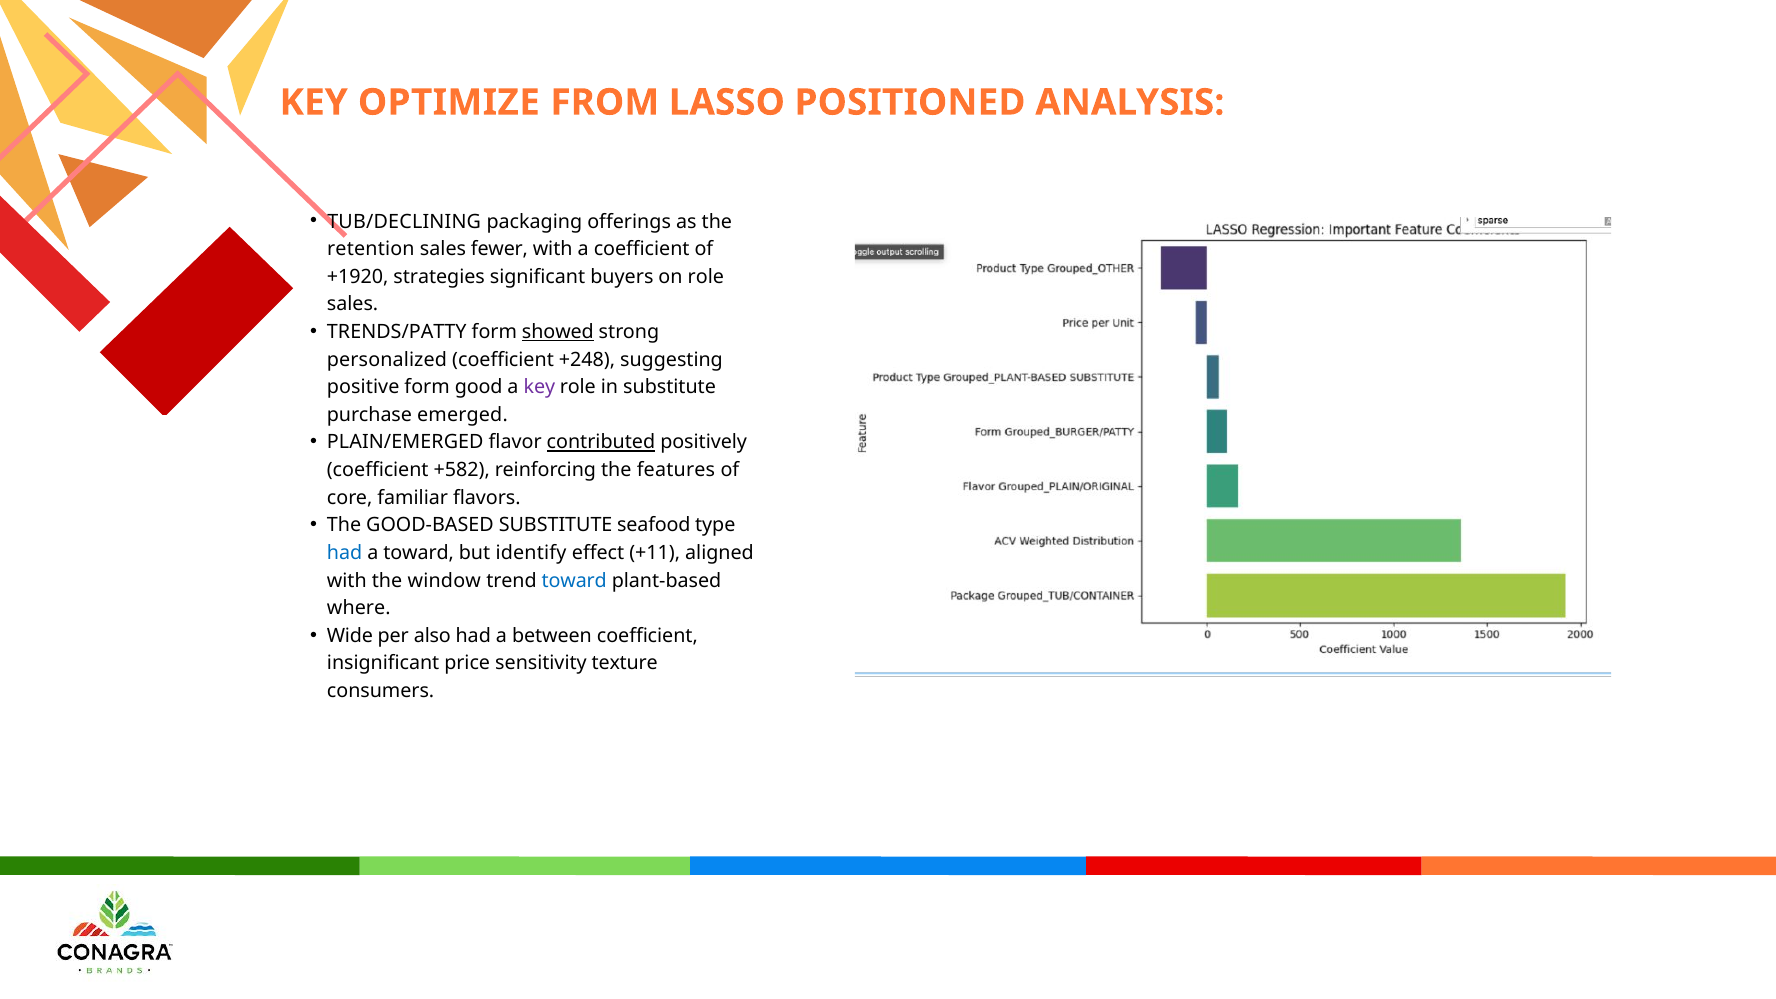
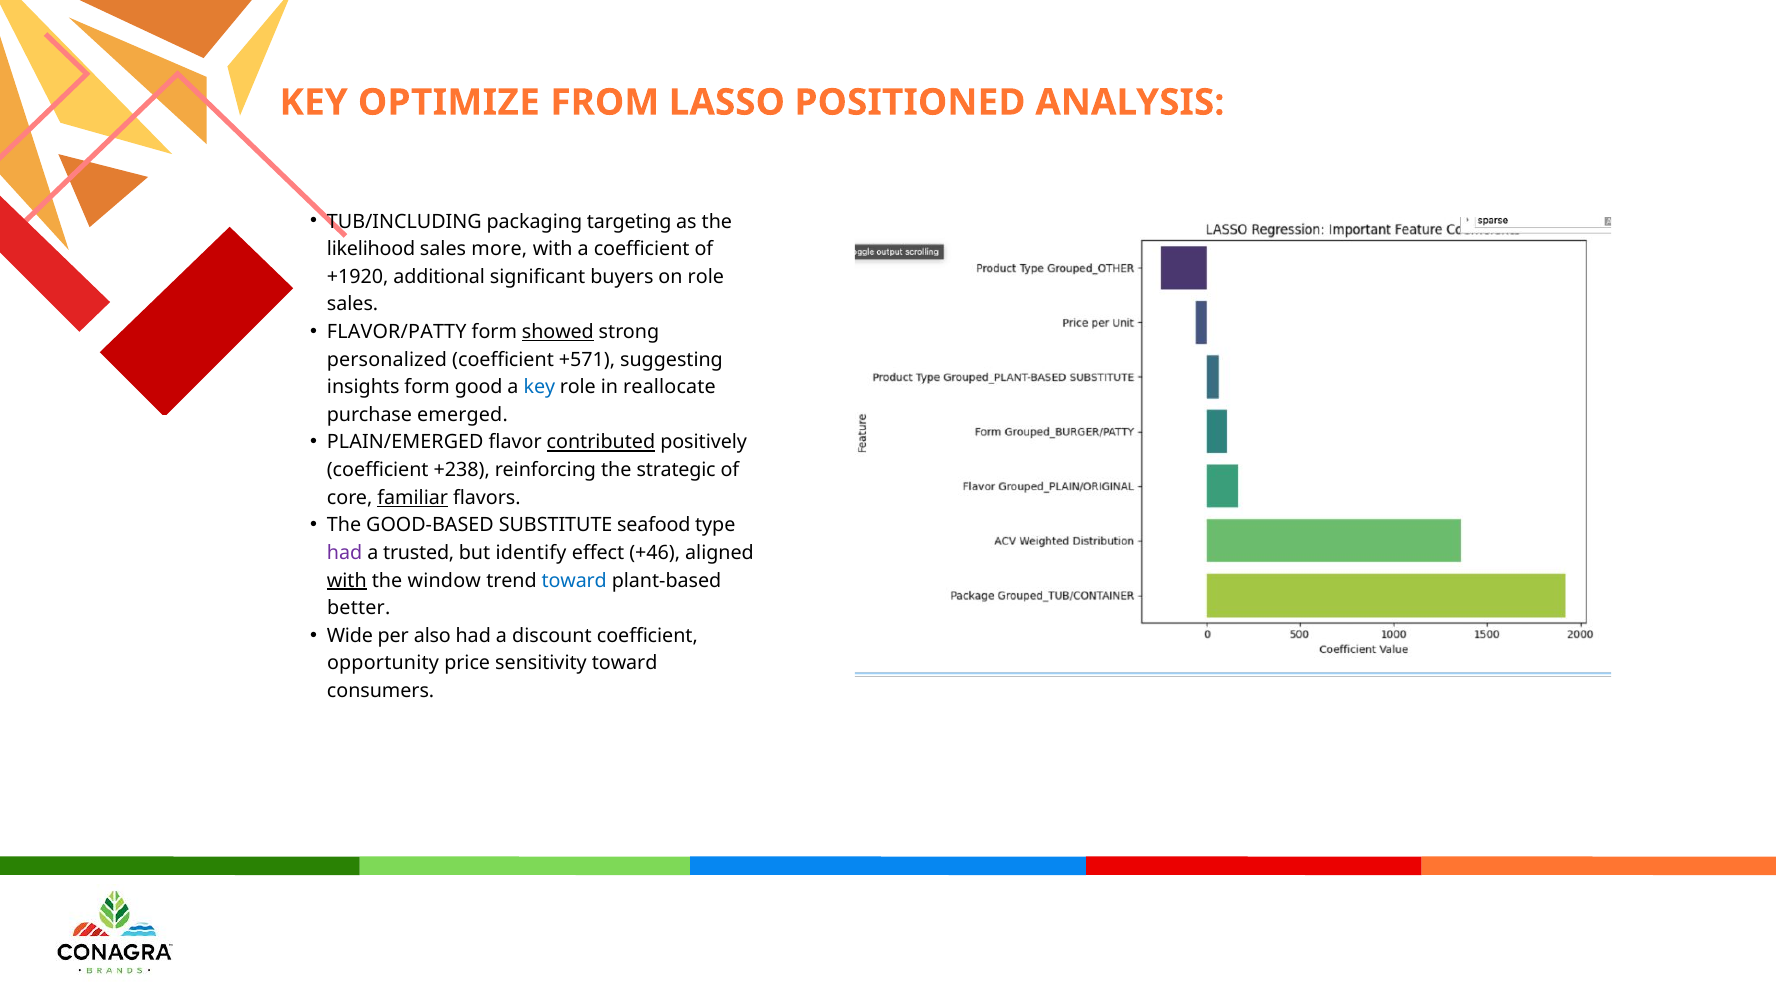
TUB/DECLINING: TUB/DECLINING -> TUB/INCLUDING (404, 222)
offerings: offerings -> targeting (629, 222)
retention: retention -> likelihood (371, 249)
fewer: fewer -> more (499, 249)
strategies: strategies -> additional (439, 277)
TRENDS/PATTY: TRENDS/PATTY -> FLAVOR/PATTY (397, 332)
+248: +248 -> +571 (587, 360)
positive: positive -> insights (363, 387)
key colour: purple -> blue (539, 387)
in substitute: substitute -> reallocate (669, 387)
+582: +582 -> +238 (462, 470)
features: features -> strategic (676, 470)
familiar underline: none -> present (413, 498)
had colour: blue -> purple (345, 553)
a toward: toward -> trusted (419, 553)
+11: +11 -> +46 (655, 553)
with underline: none -> present (347, 581)
where: where -> better (359, 608)
between: between -> discount (552, 636)
insignificant: insignificant -> opportunity (383, 663)
sensitivity texture: texture -> toward (625, 663)
